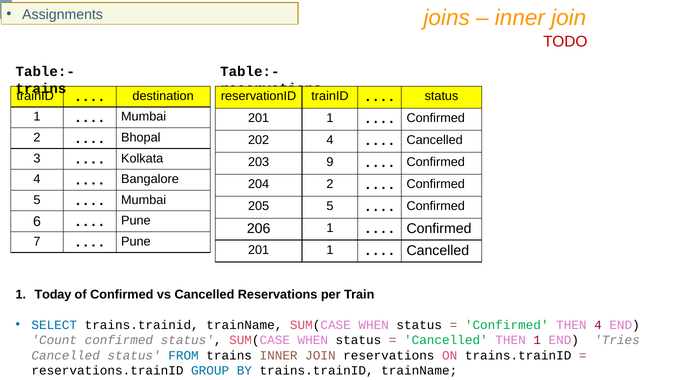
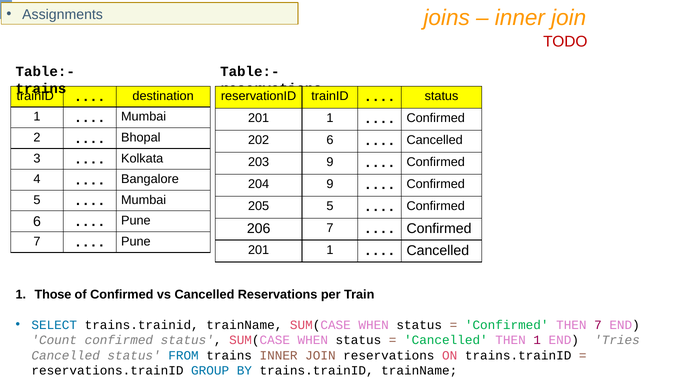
202 4: 4 -> 6 (330, 140)
204 2: 2 -> 9 (330, 184)
206 1: 1 -> 7 (330, 228)
Today: Today -> Those (53, 295)
THEN 4: 4 -> 7 (598, 325)
